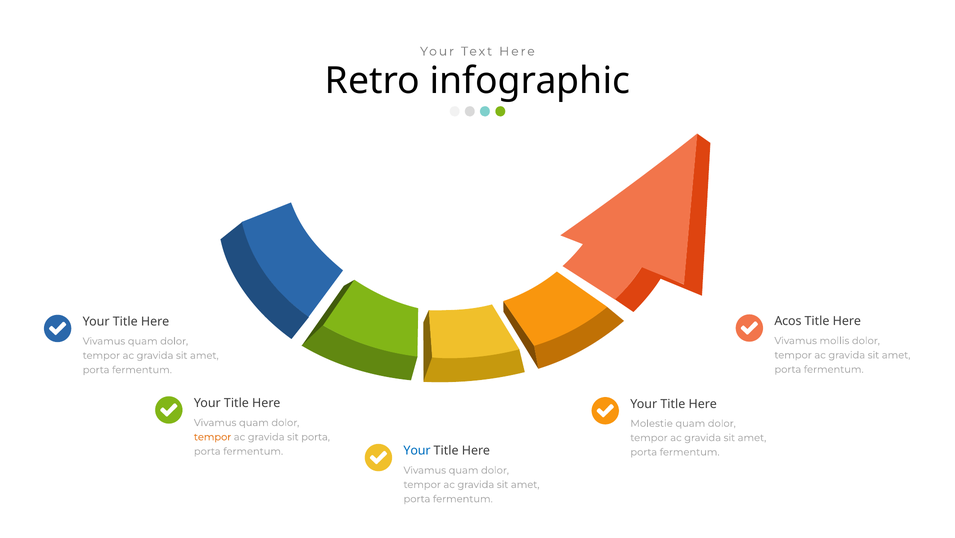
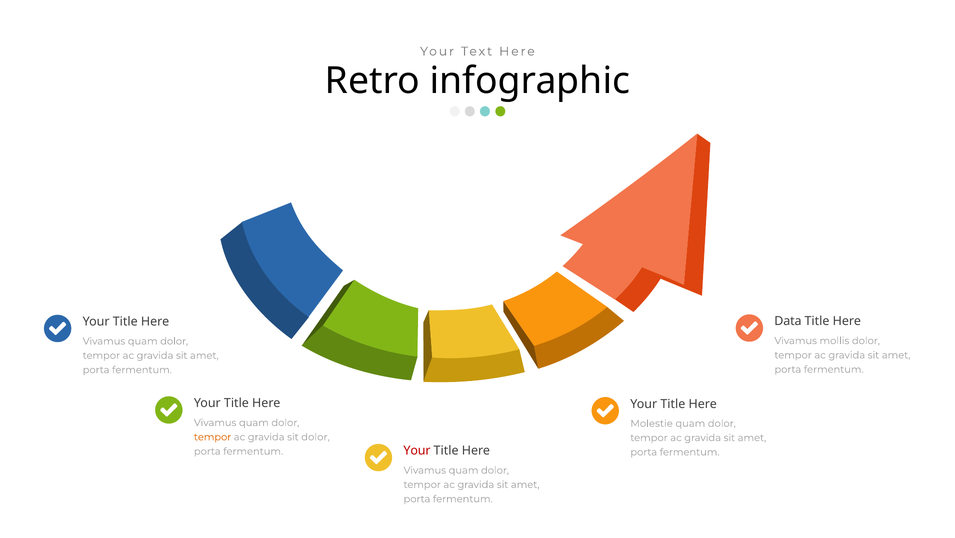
Acos: Acos -> Data (788, 321)
sit porta: porta -> dolor (315, 437)
Your colour: blue -> red (417, 451)
